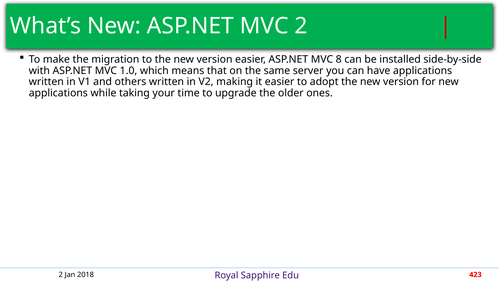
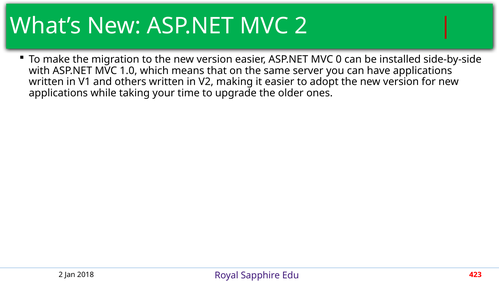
8: 8 -> 0 (339, 59)
